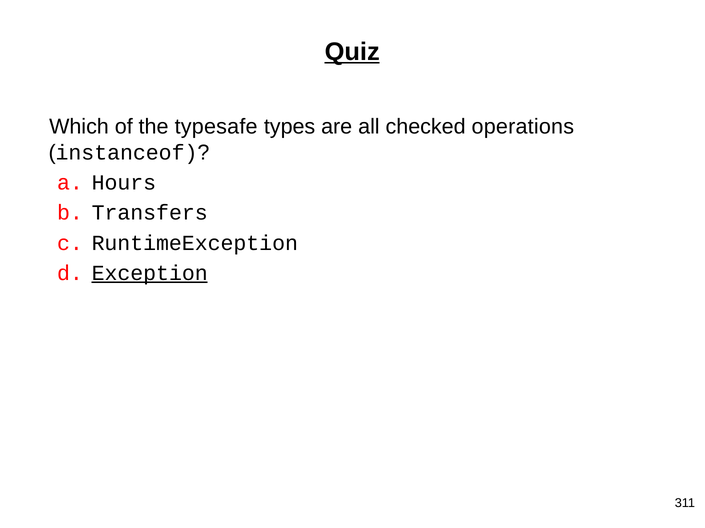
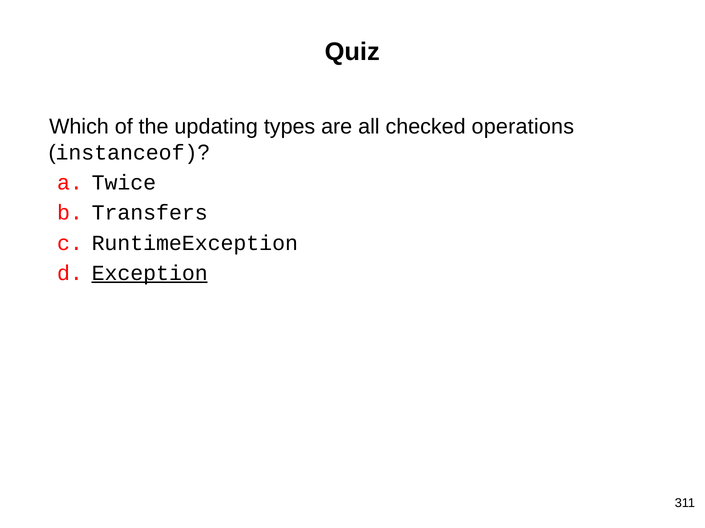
Quiz underline: present -> none (352, 52)
typesafe: typesafe -> updating (216, 127)
Hours: Hours -> Twice (124, 183)
